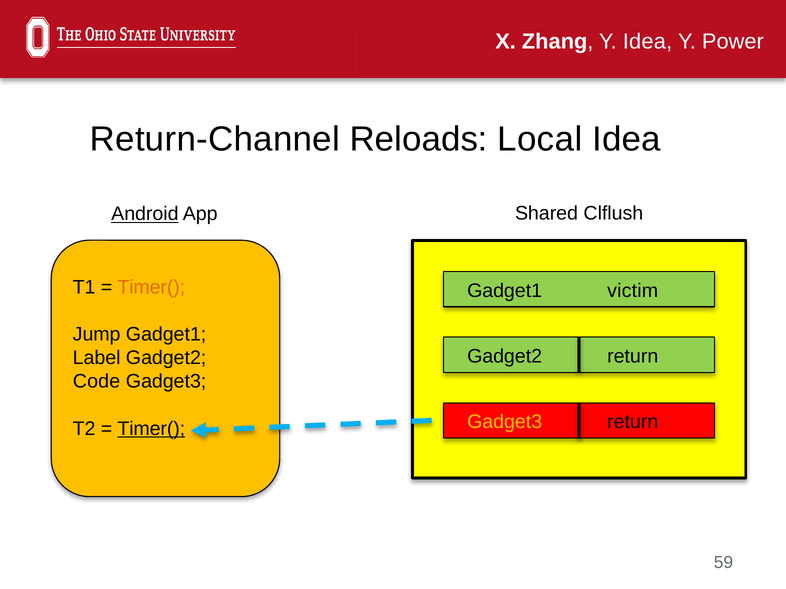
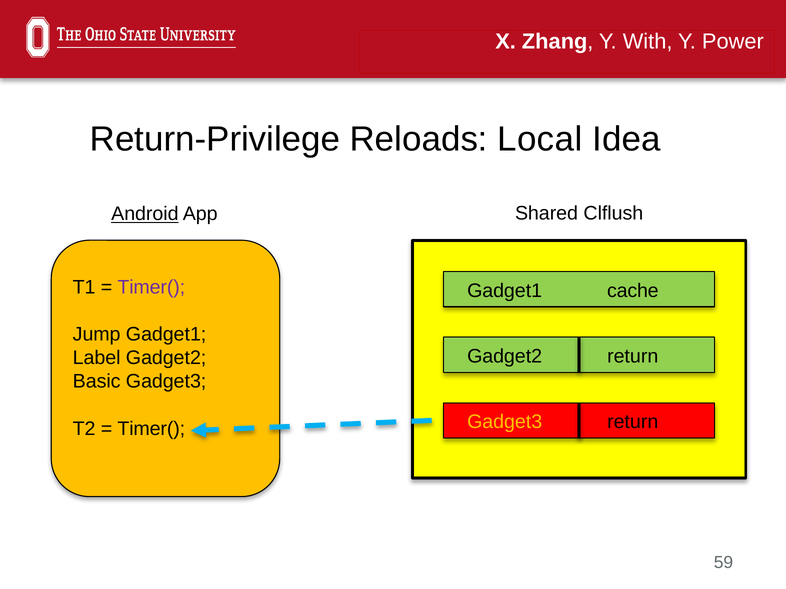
Y Idea: Idea -> With (648, 42)
Return-Channel: Return-Channel -> Return-Privilege (215, 140)
Timer( colour: orange -> purple (151, 288)
victim: victim -> cache (633, 291)
Code: Code -> Basic (97, 382)
Timer( underline: present -> none (151, 429)
